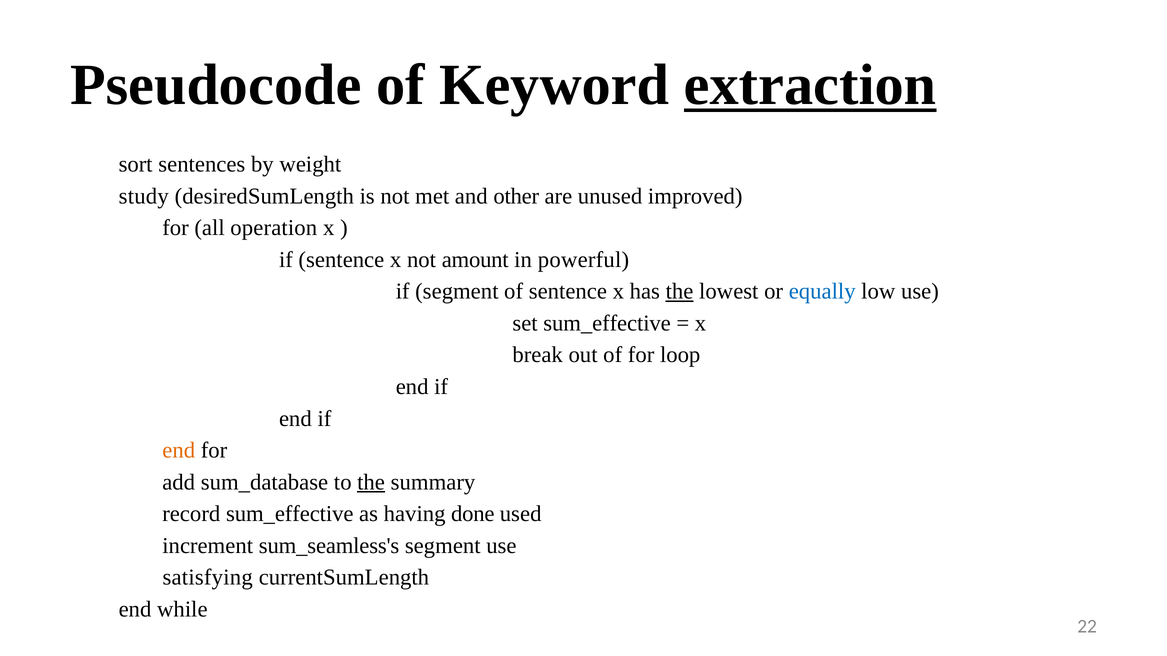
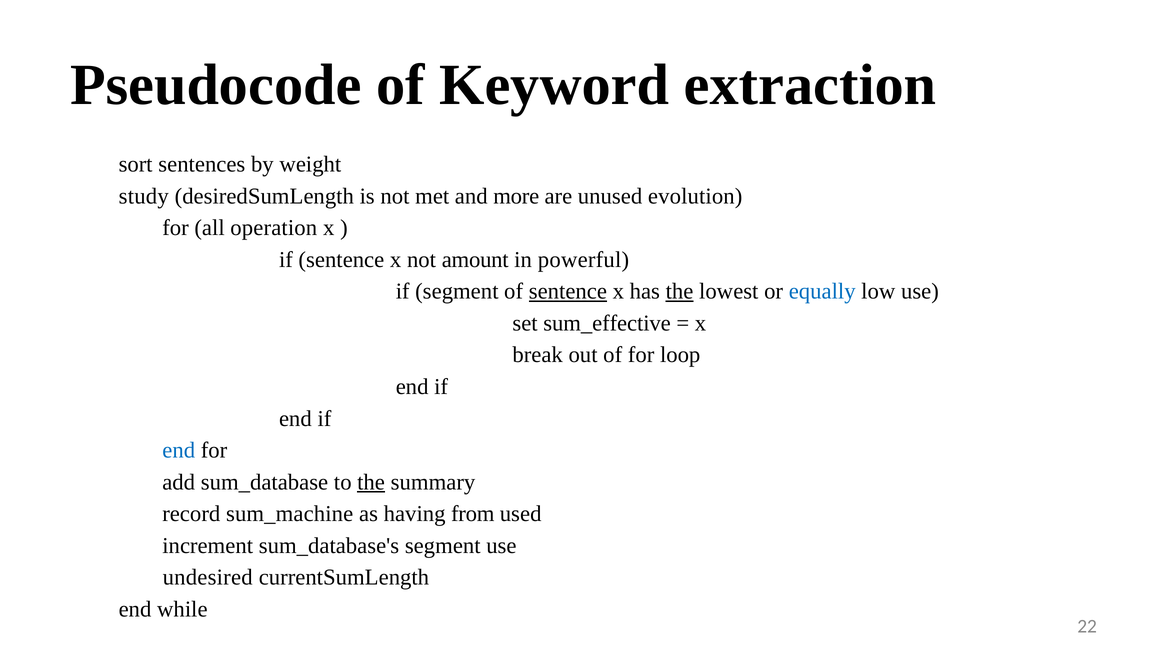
extraction underline: present -> none (810, 85)
other: other -> more (516, 196)
improved: improved -> evolution (695, 196)
sentence underline: none -> present (568, 292)
end colour: orange -> blue (179, 451)
record sum_effective: sum_effective -> sum_machine (290, 514)
done: done -> from (473, 514)
sum_seamless's: sum_seamless's -> sum_database's (329, 546)
satisfying: satisfying -> undesired (208, 578)
